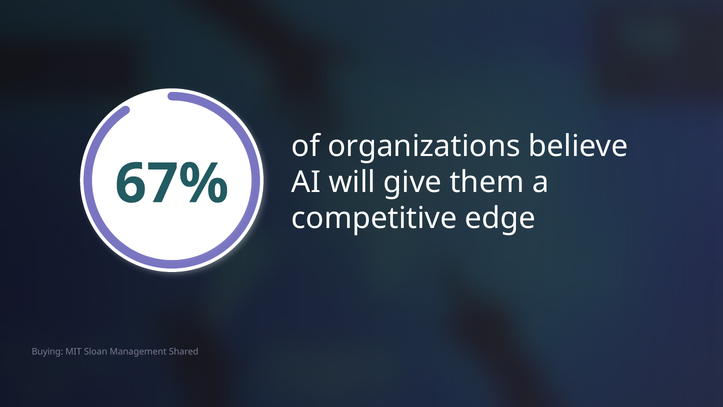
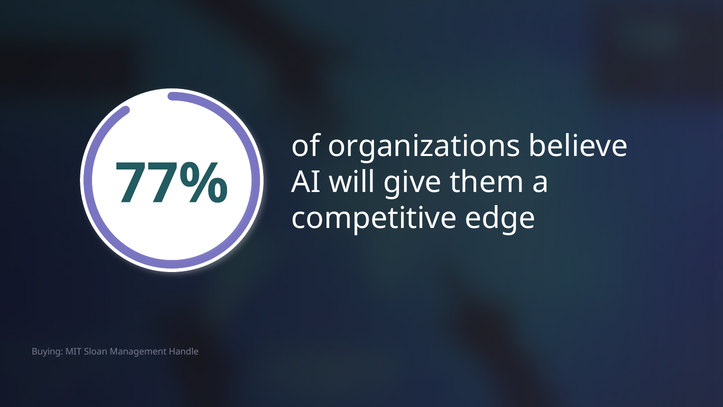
67%: 67% -> 77% (172, 184)
Shared: Shared -> Handle (184, 352)
